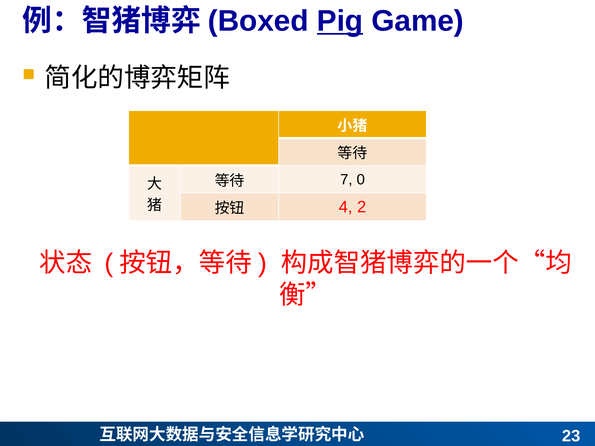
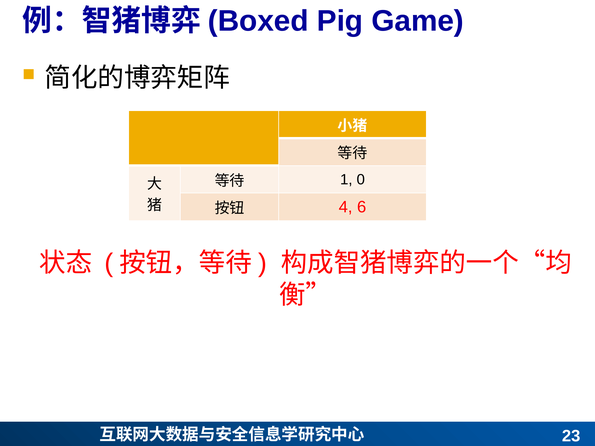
Pig underline: present -> none (340, 21)
7: 7 -> 1 (346, 180)
2: 2 -> 6 (362, 207)
